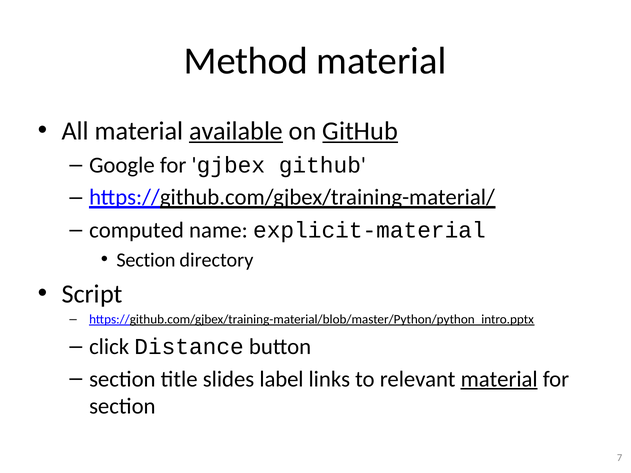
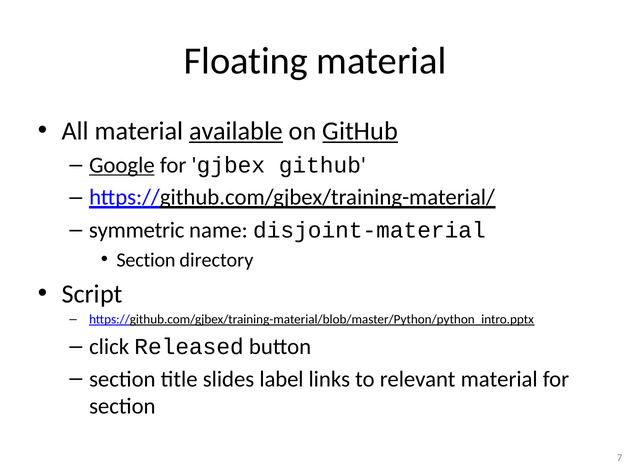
Method: Method -> Floating (246, 61)
Google underline: none -> present (122, 165)
computed: computed -> symmetric (137, 230)
explicit-material: explicit-material -> disjoint-material (369, 230)
Distance: Distance -> Released (189, 347)
material underline: present -> none (499, 379)
